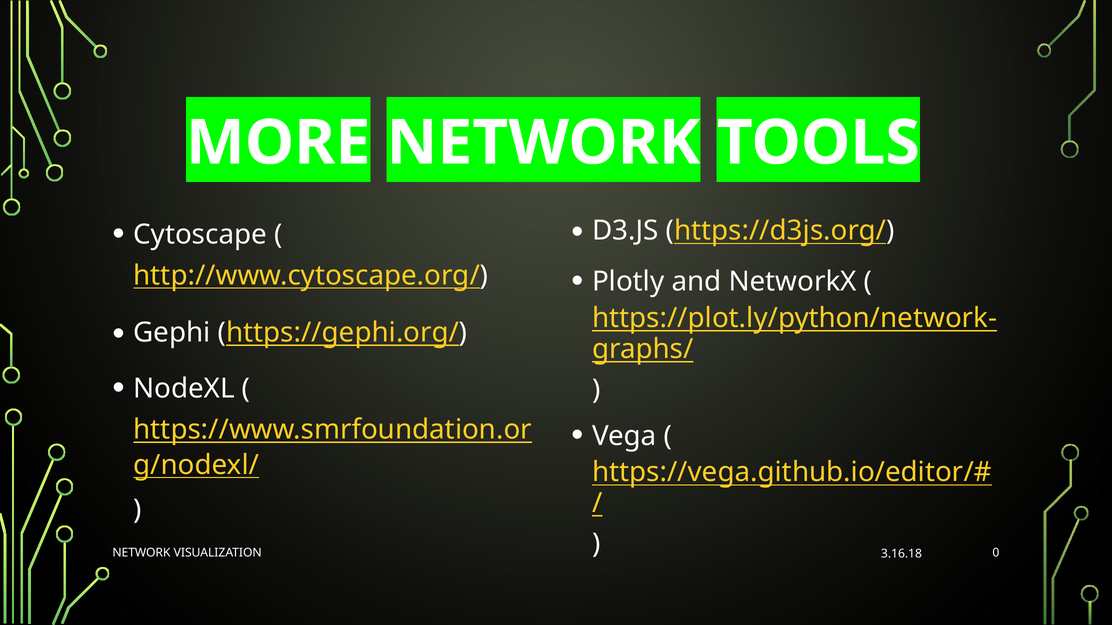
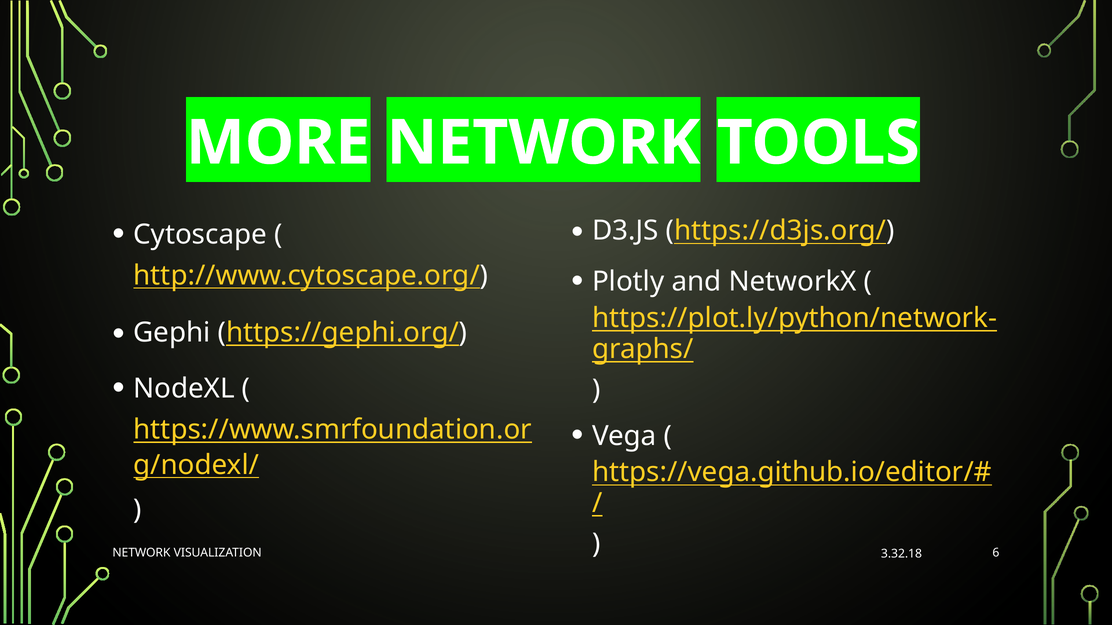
3.16.18: 3.16.18 -> 3.32.18 (901, 554)
0: 0 -> 6 (996, 553)
